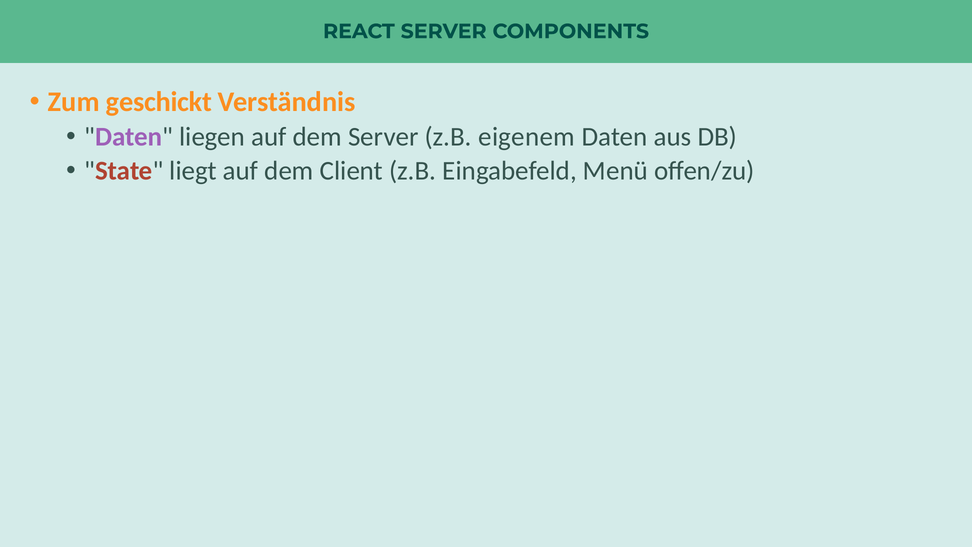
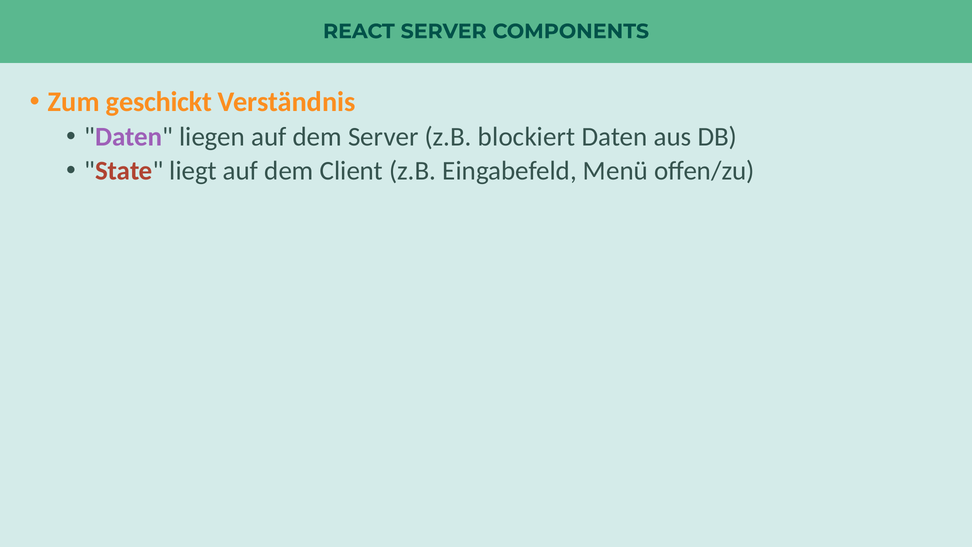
eigenem: eigenem -> blockiert (527, 137)
